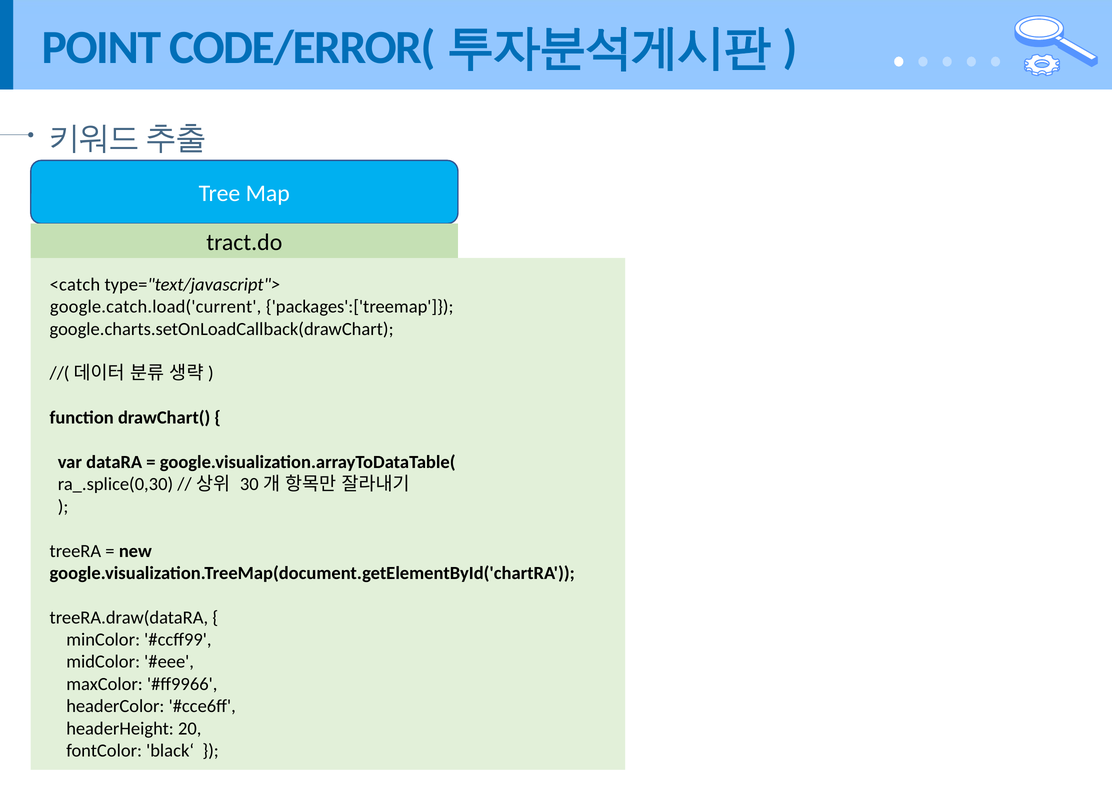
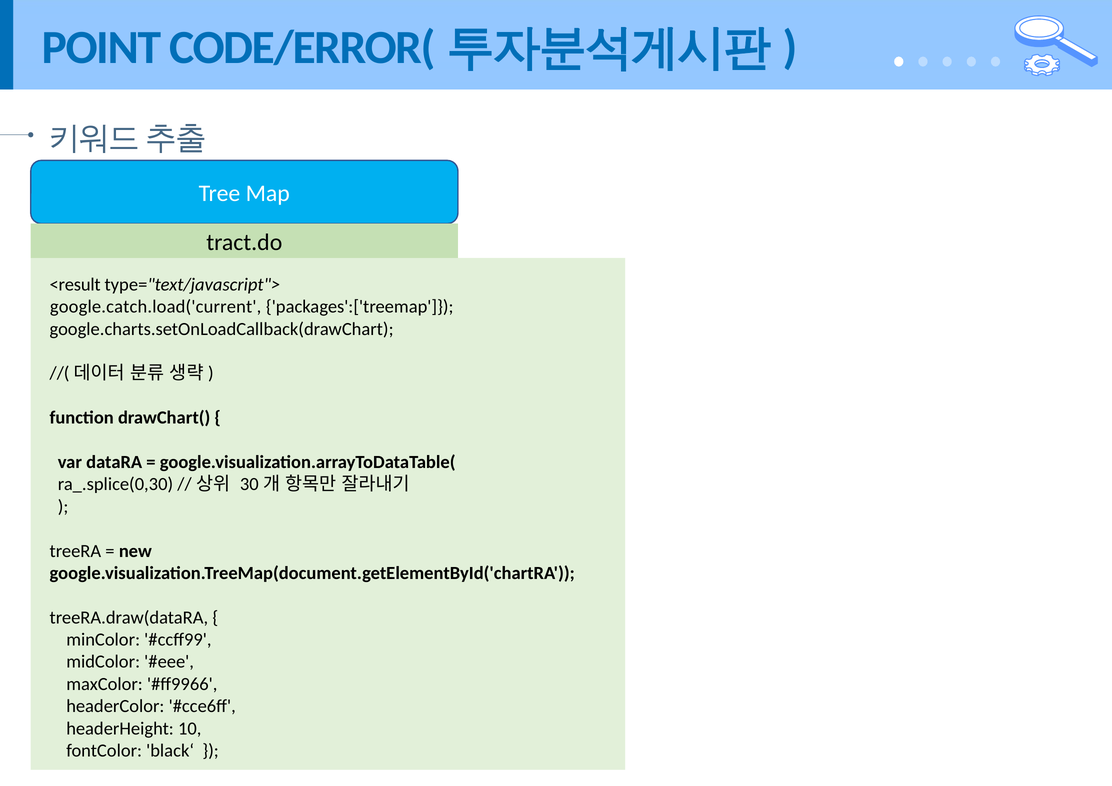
<catch: <catch -> <result (75, 285)
20: 20 -> 10 (190, 729)
